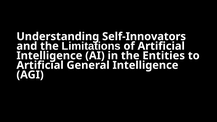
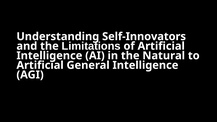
Entities: Entities -> Natural (164, 56)
